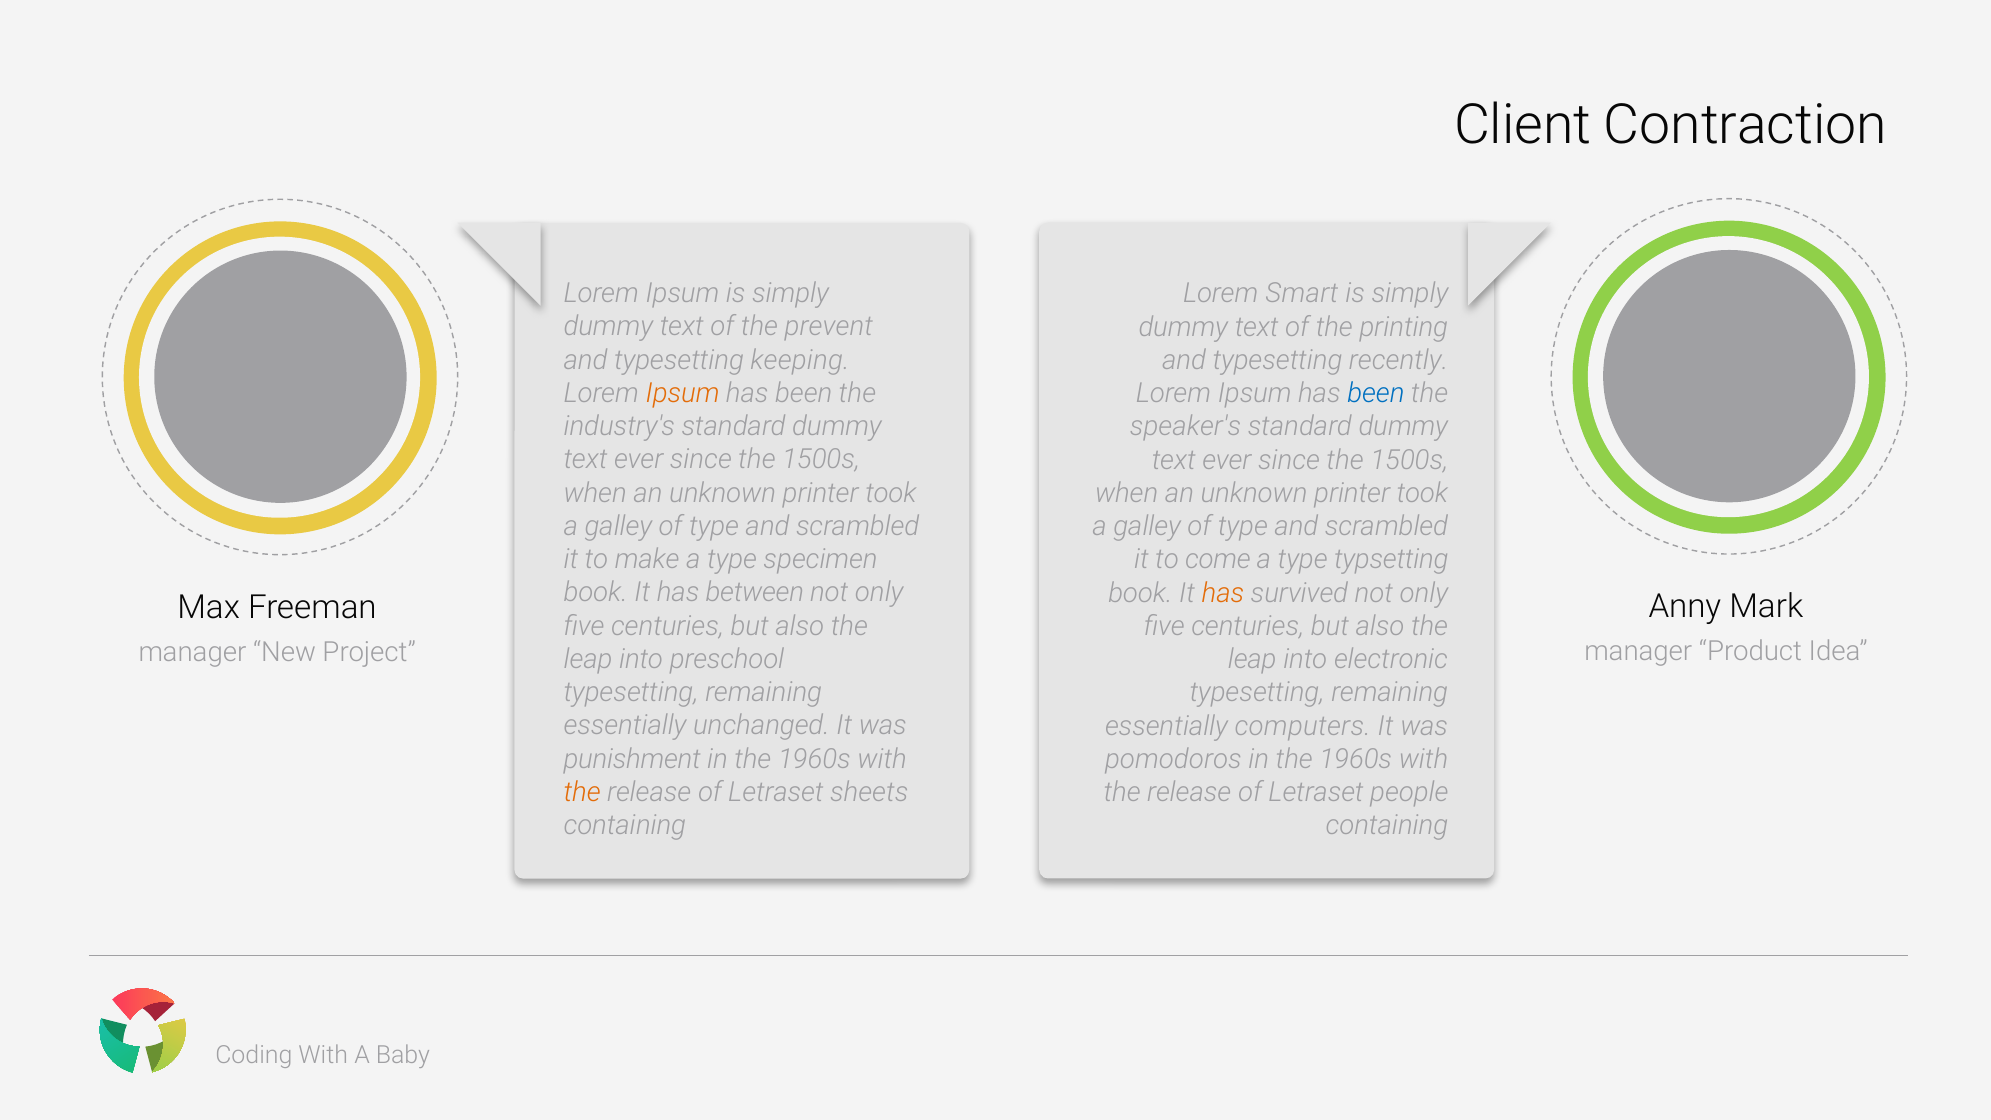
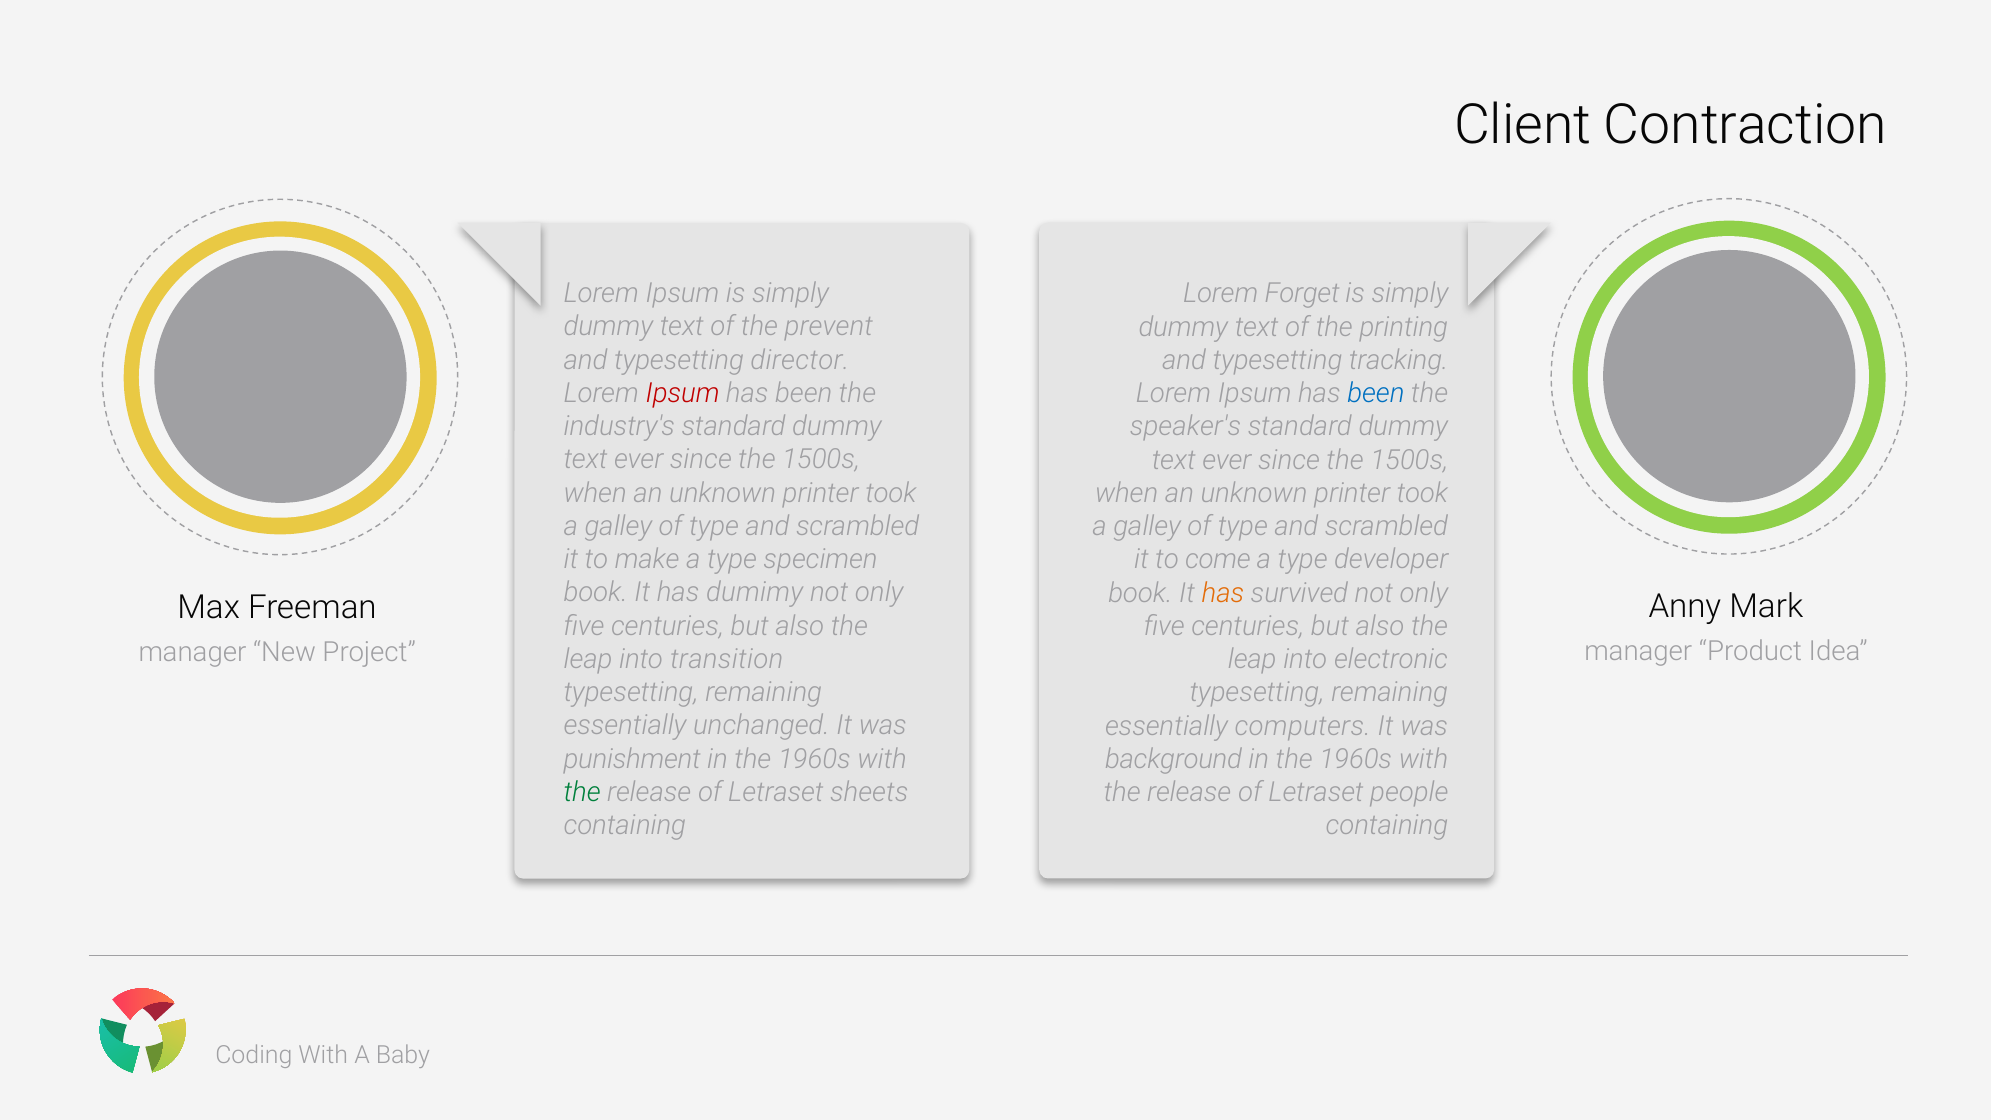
Smart: Smart -> Forget (1302, 294)
keeping: keeping -> director (800, 360)
recently: recently -> tracking (1399, 360)
Ipsum colour: orange -> red (683, 393)
typsetting: typsetting -> developer (1391, 560)
between: between -> dumimy (755, 593)
preschool: preschool -> transition (727, 659)
pomodoros: pomodoros -> background (1174, 759)
the colour: orange -> green (582, 792)
